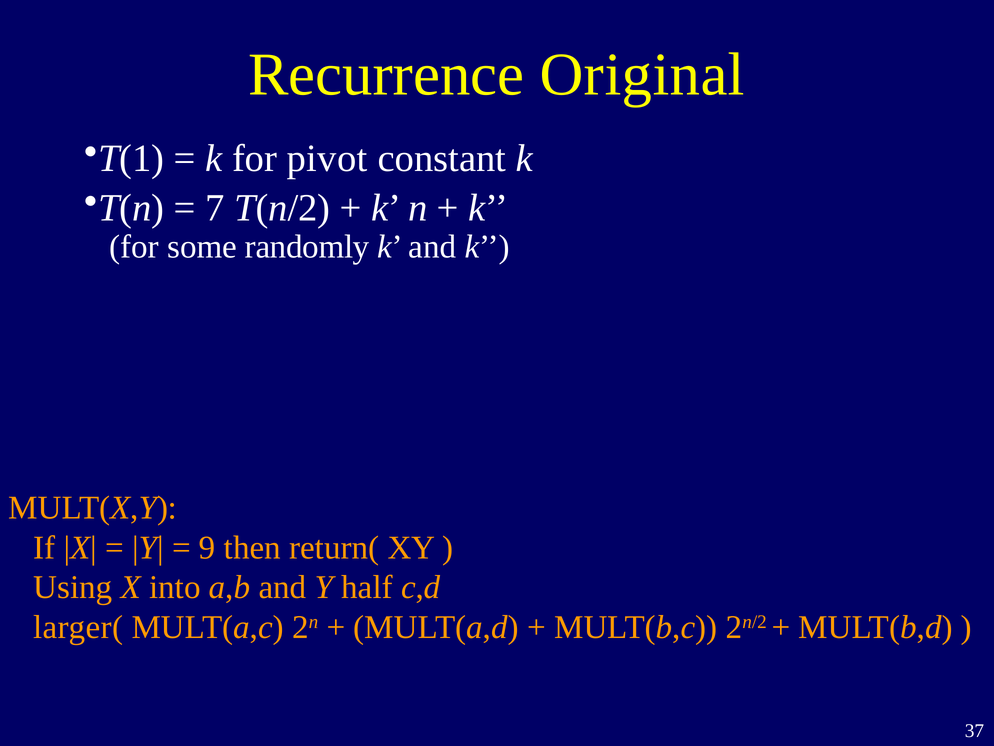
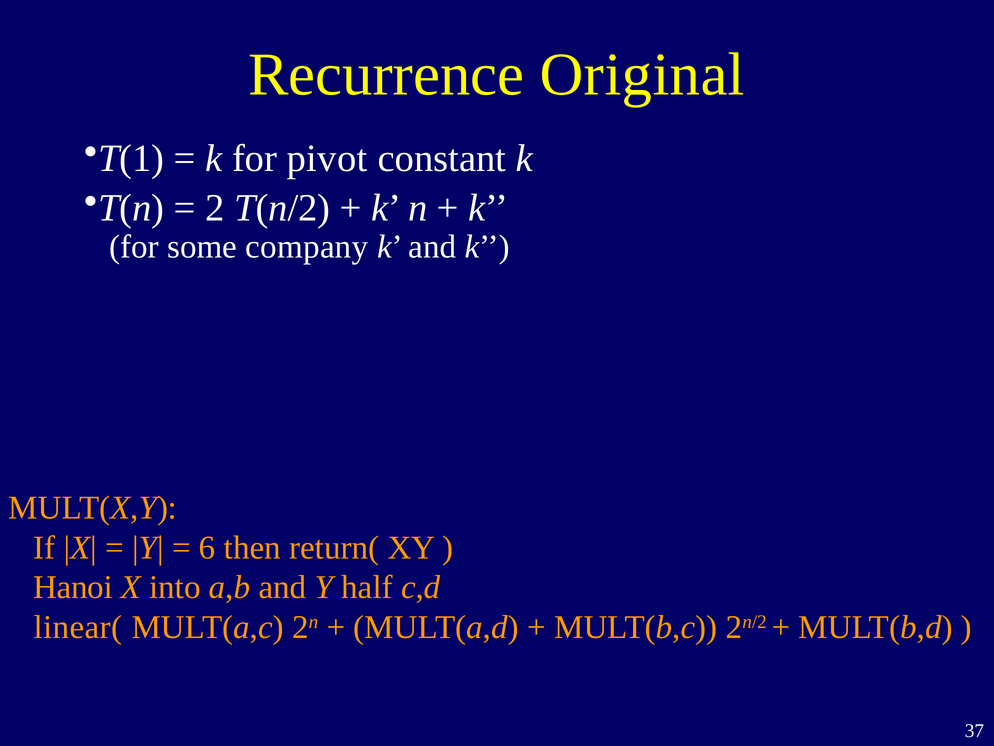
7: 7 -> 2 (215, 208)
randomly: randomly -> company (307, 246)
9: 9 -> 6 (207, 547)
Using: Using -> Hanoi (73, 587)
larger(: larger( -> linear( (78, 627)
